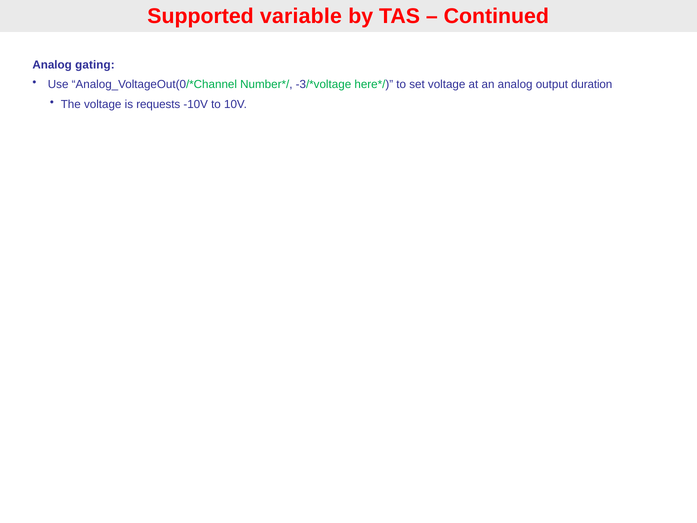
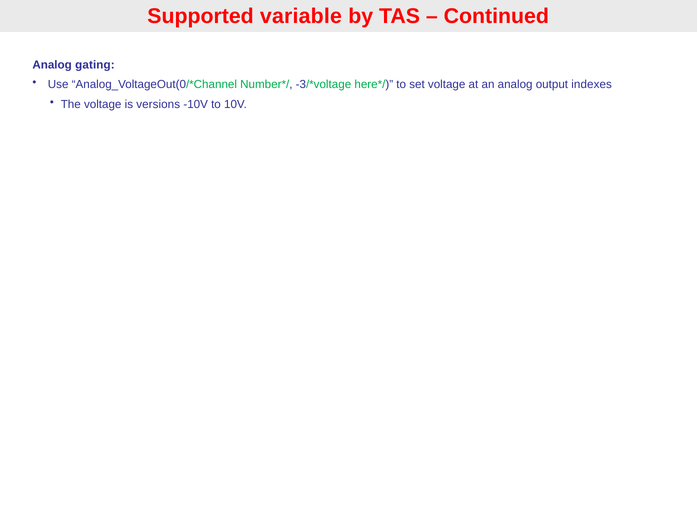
duration: duration -> indexes (592, 84)
requests: requests -> versions (158, 104)
